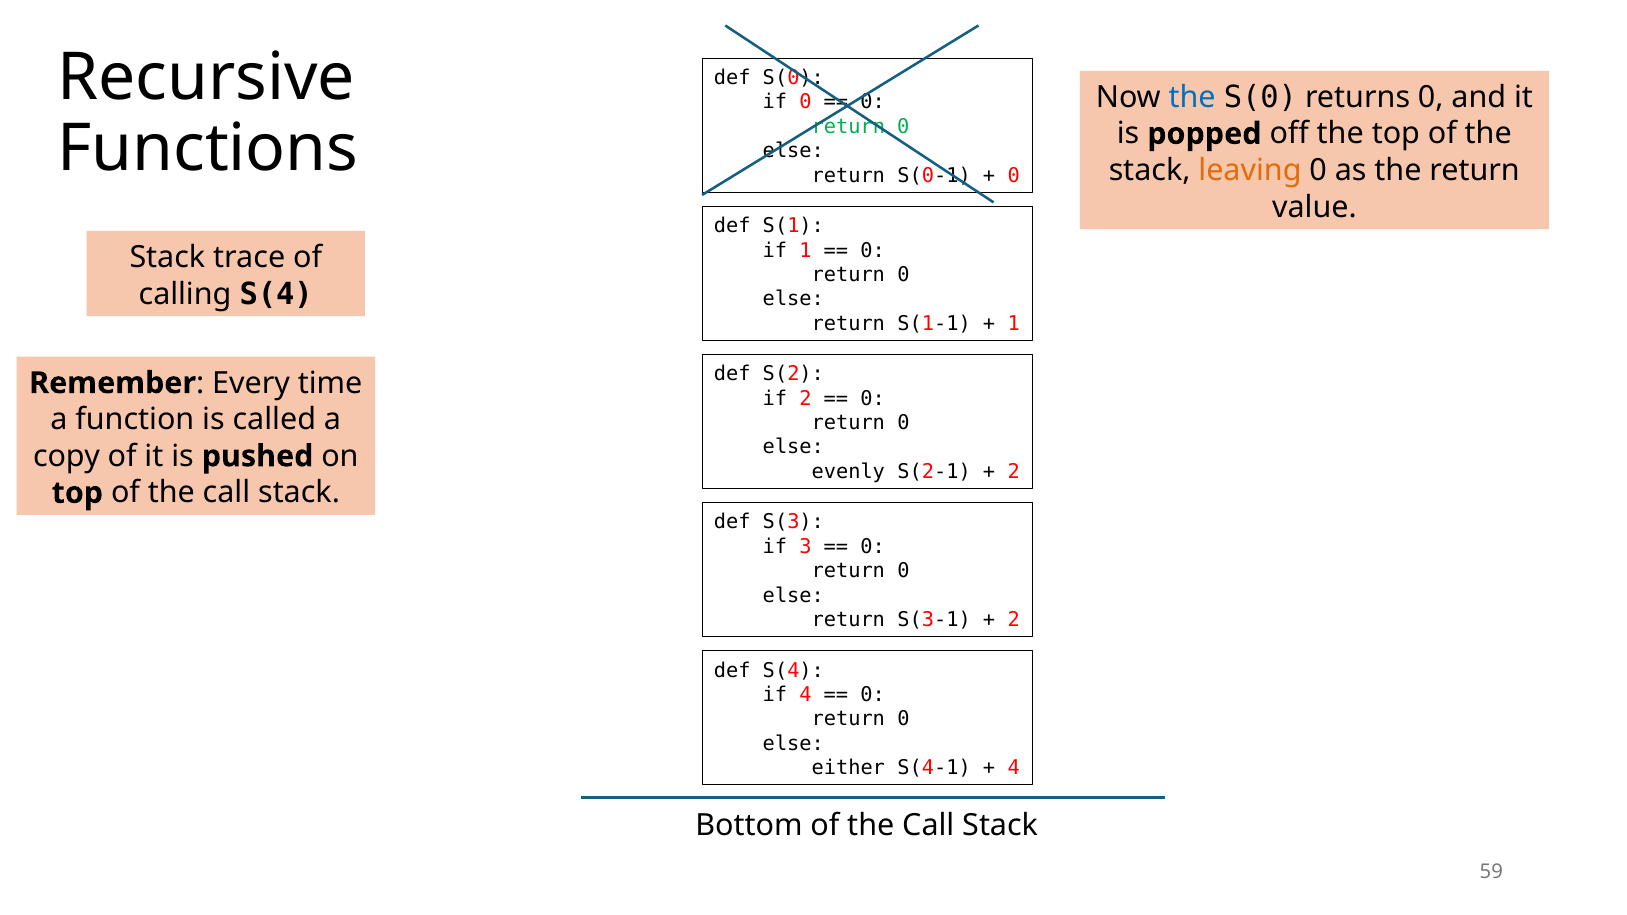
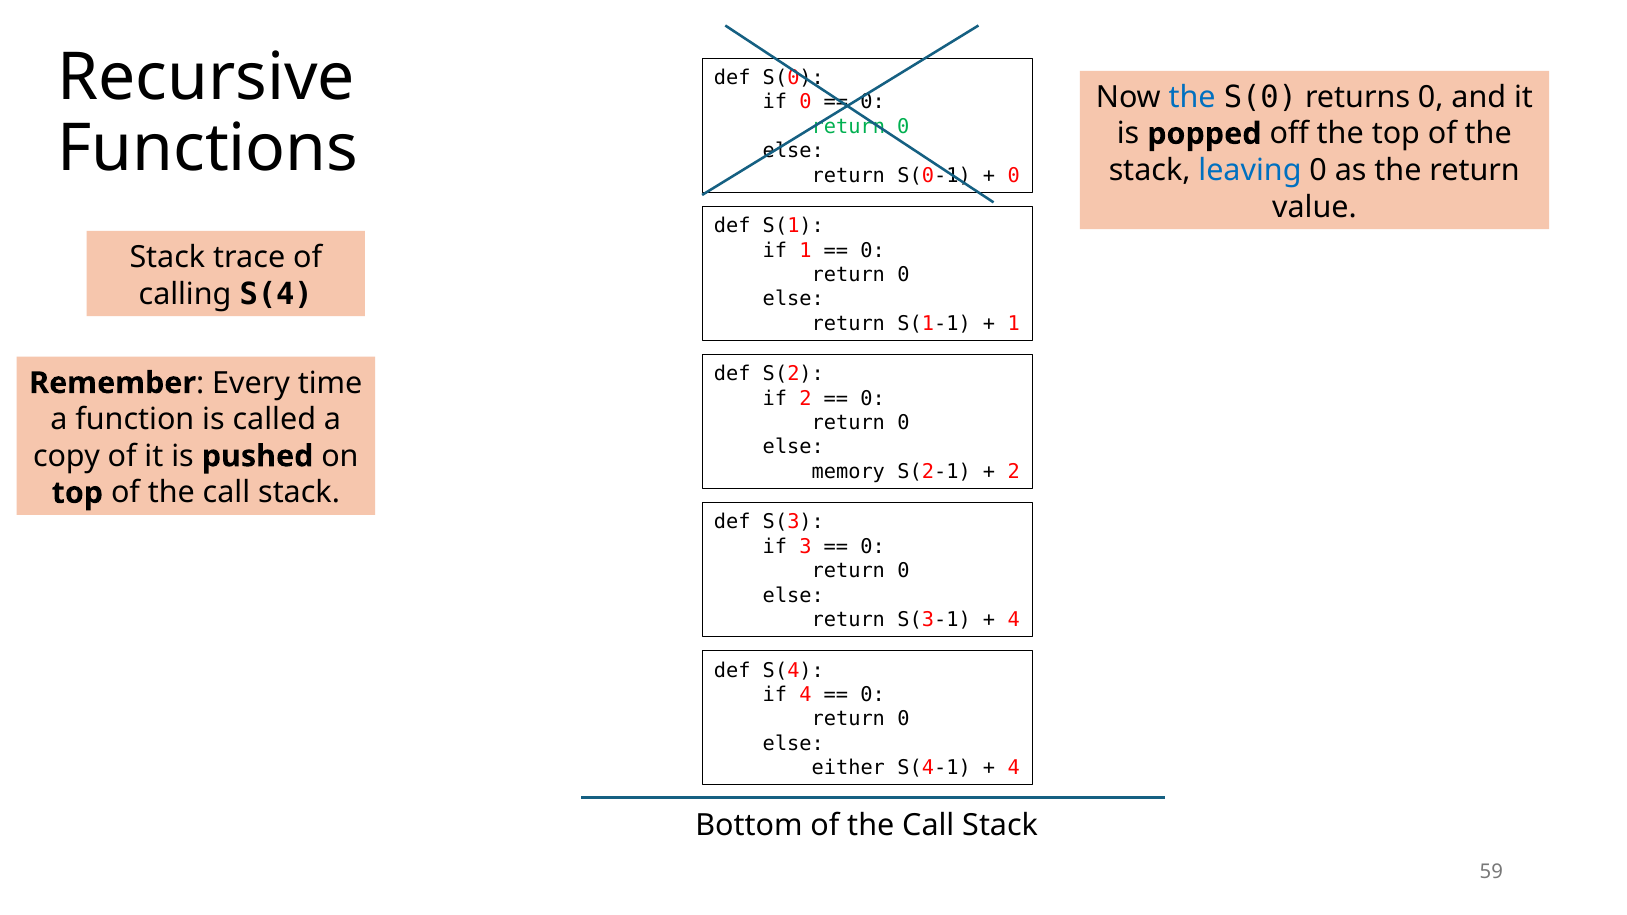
leaving colour: orange -> blue (1250, 170)
evenly: evenly -> memory (848, 472)
2: 2 -> 4 (1014, 620)
